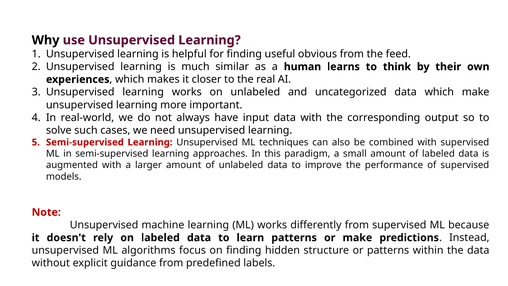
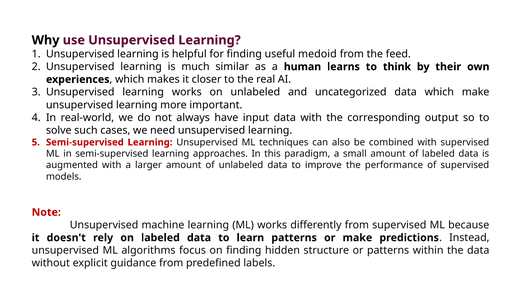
obvious: obvious -> medoid (317, 54)
